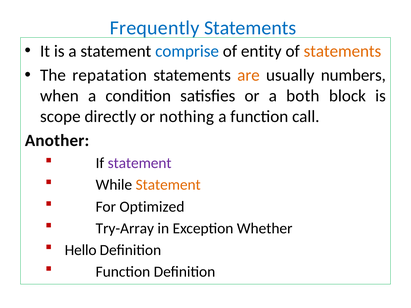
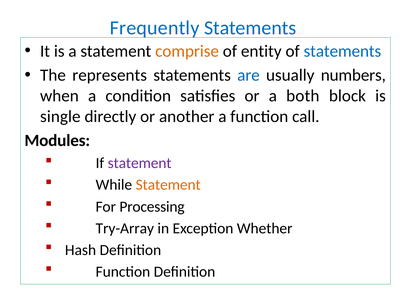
comprise colour: blue -> orange (187, 51)
statements colour: orange -> blue (342, 51)
repatation: repatation -> represents (110, 75)
are colour: orange -> blue (248, 75)
scope: scope -> single (60, 117)
nothing: nothing -> another (187, 117)
Another: Another -> Modules (57, 141)
Optimized: Optimized -> Processing (152, 207)
Hello: Hello -> Hash (81, 250)
